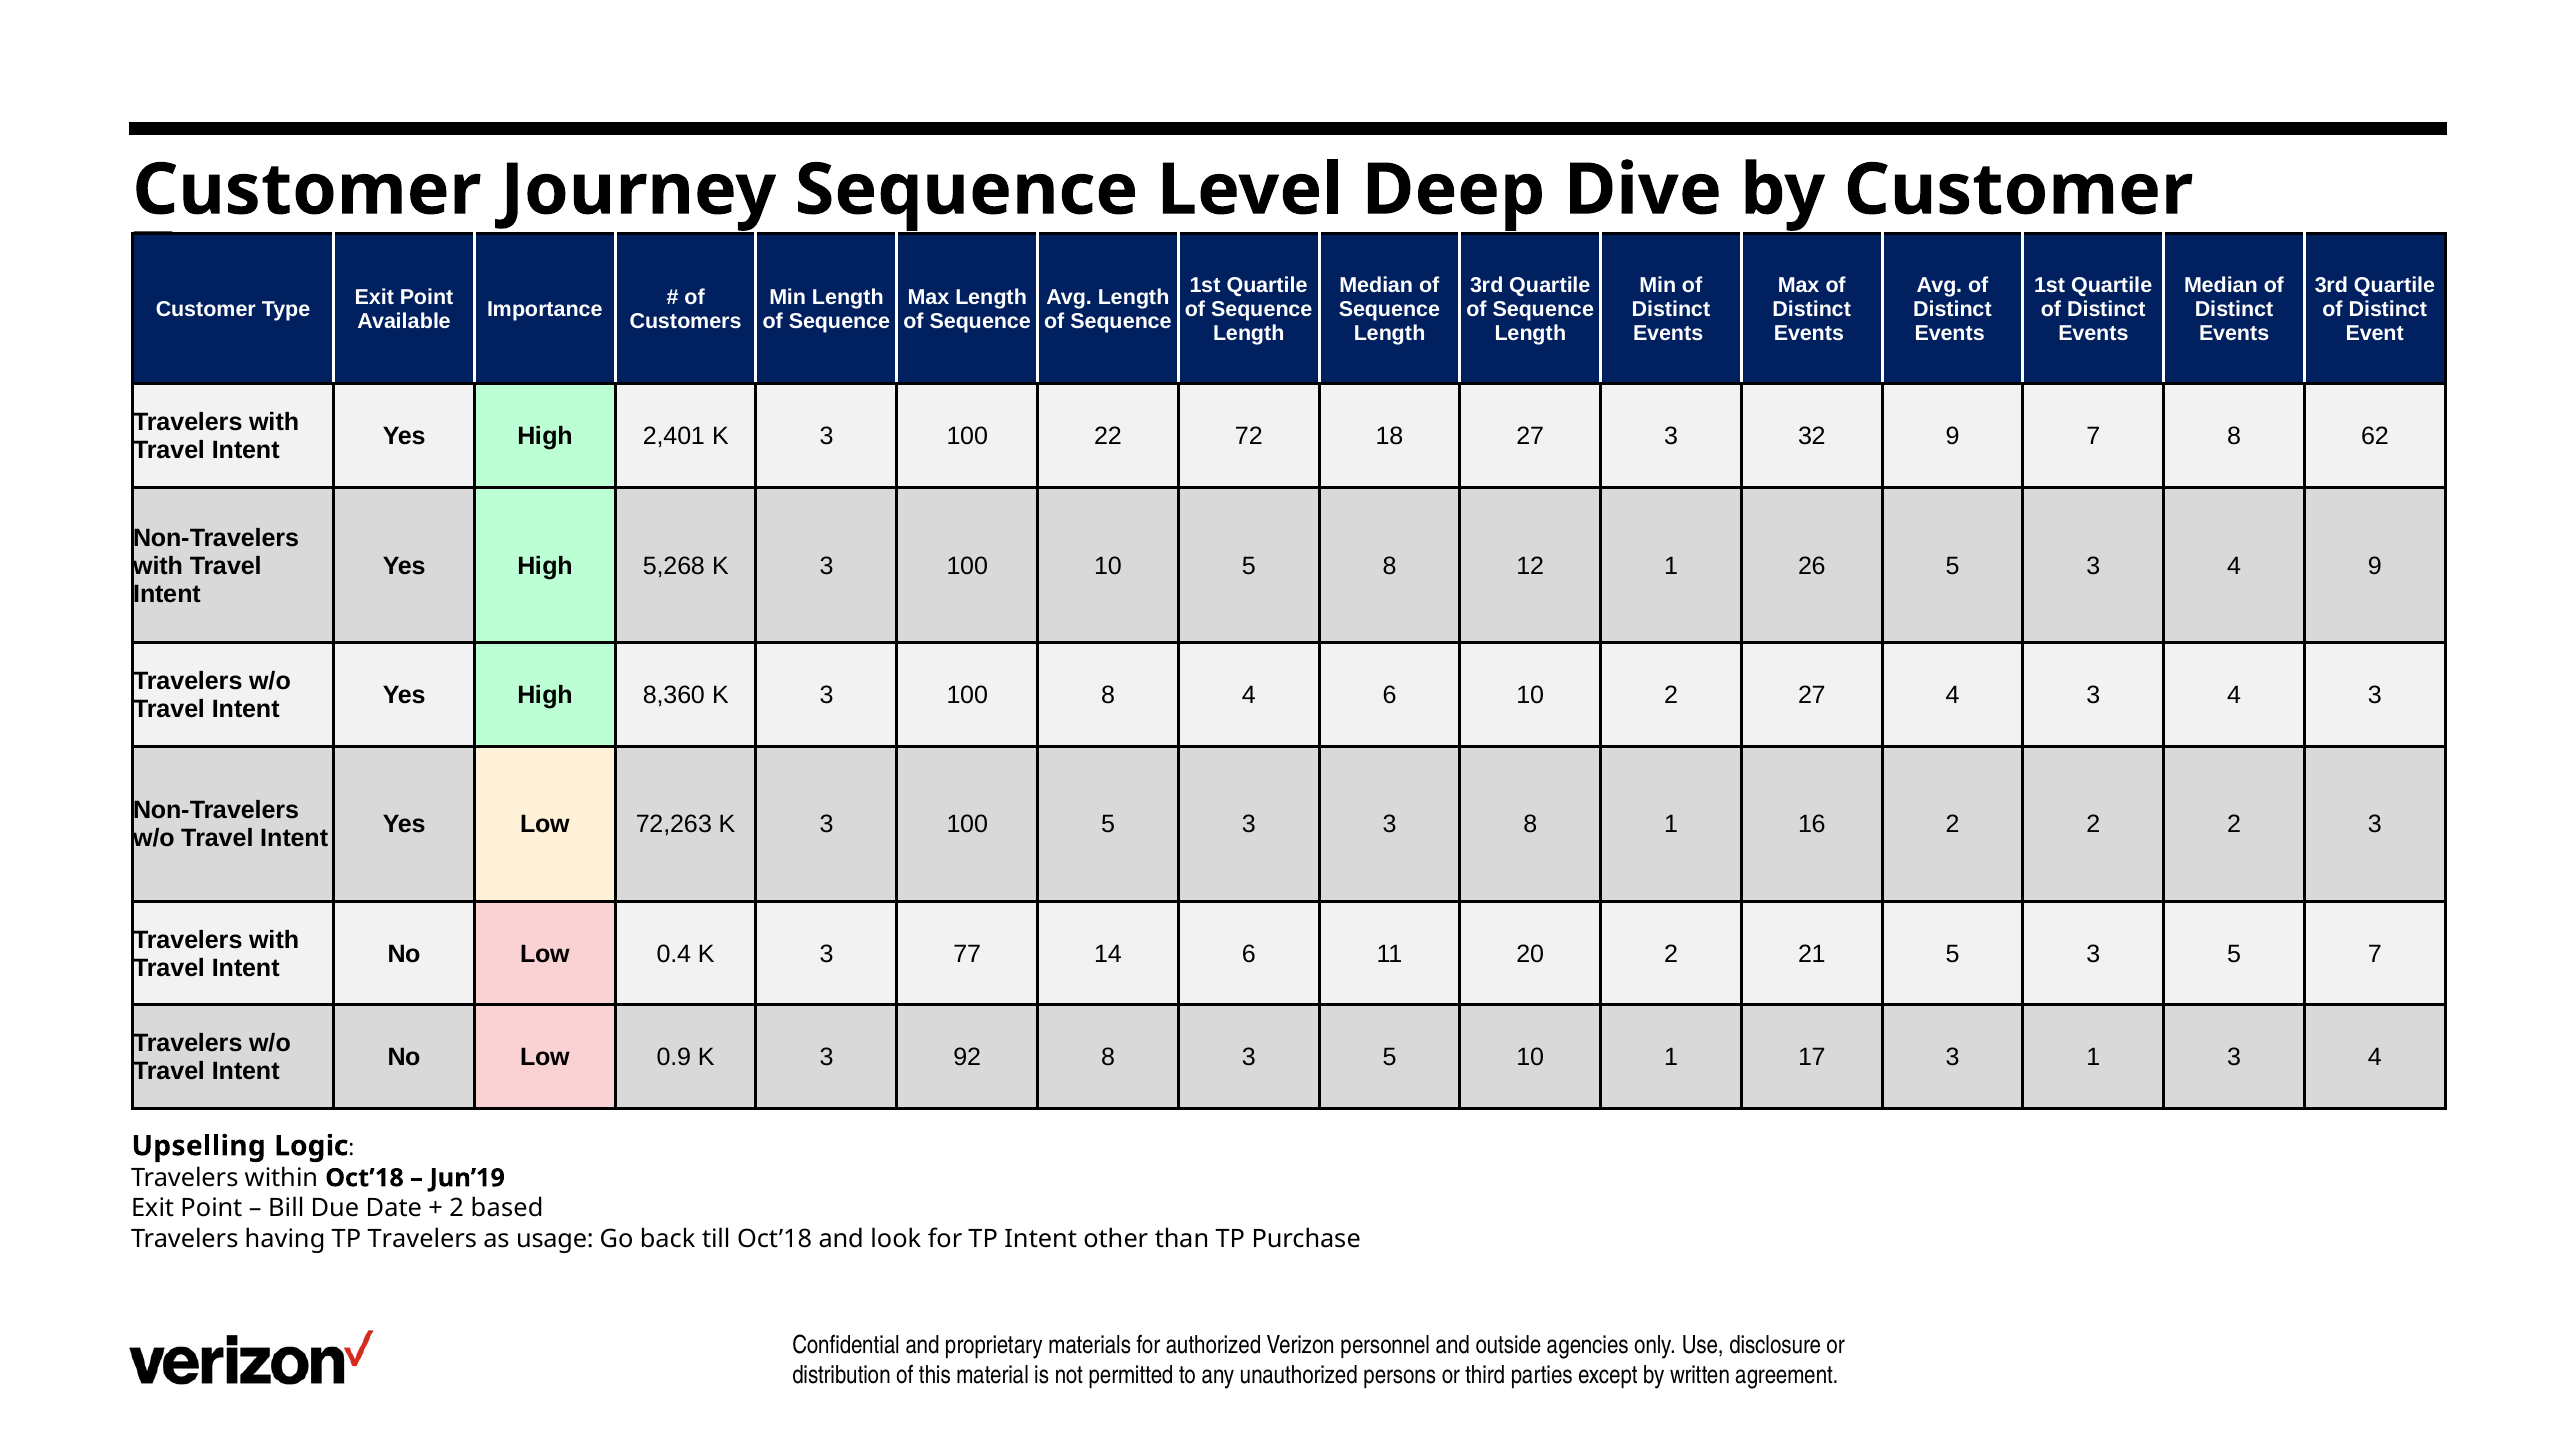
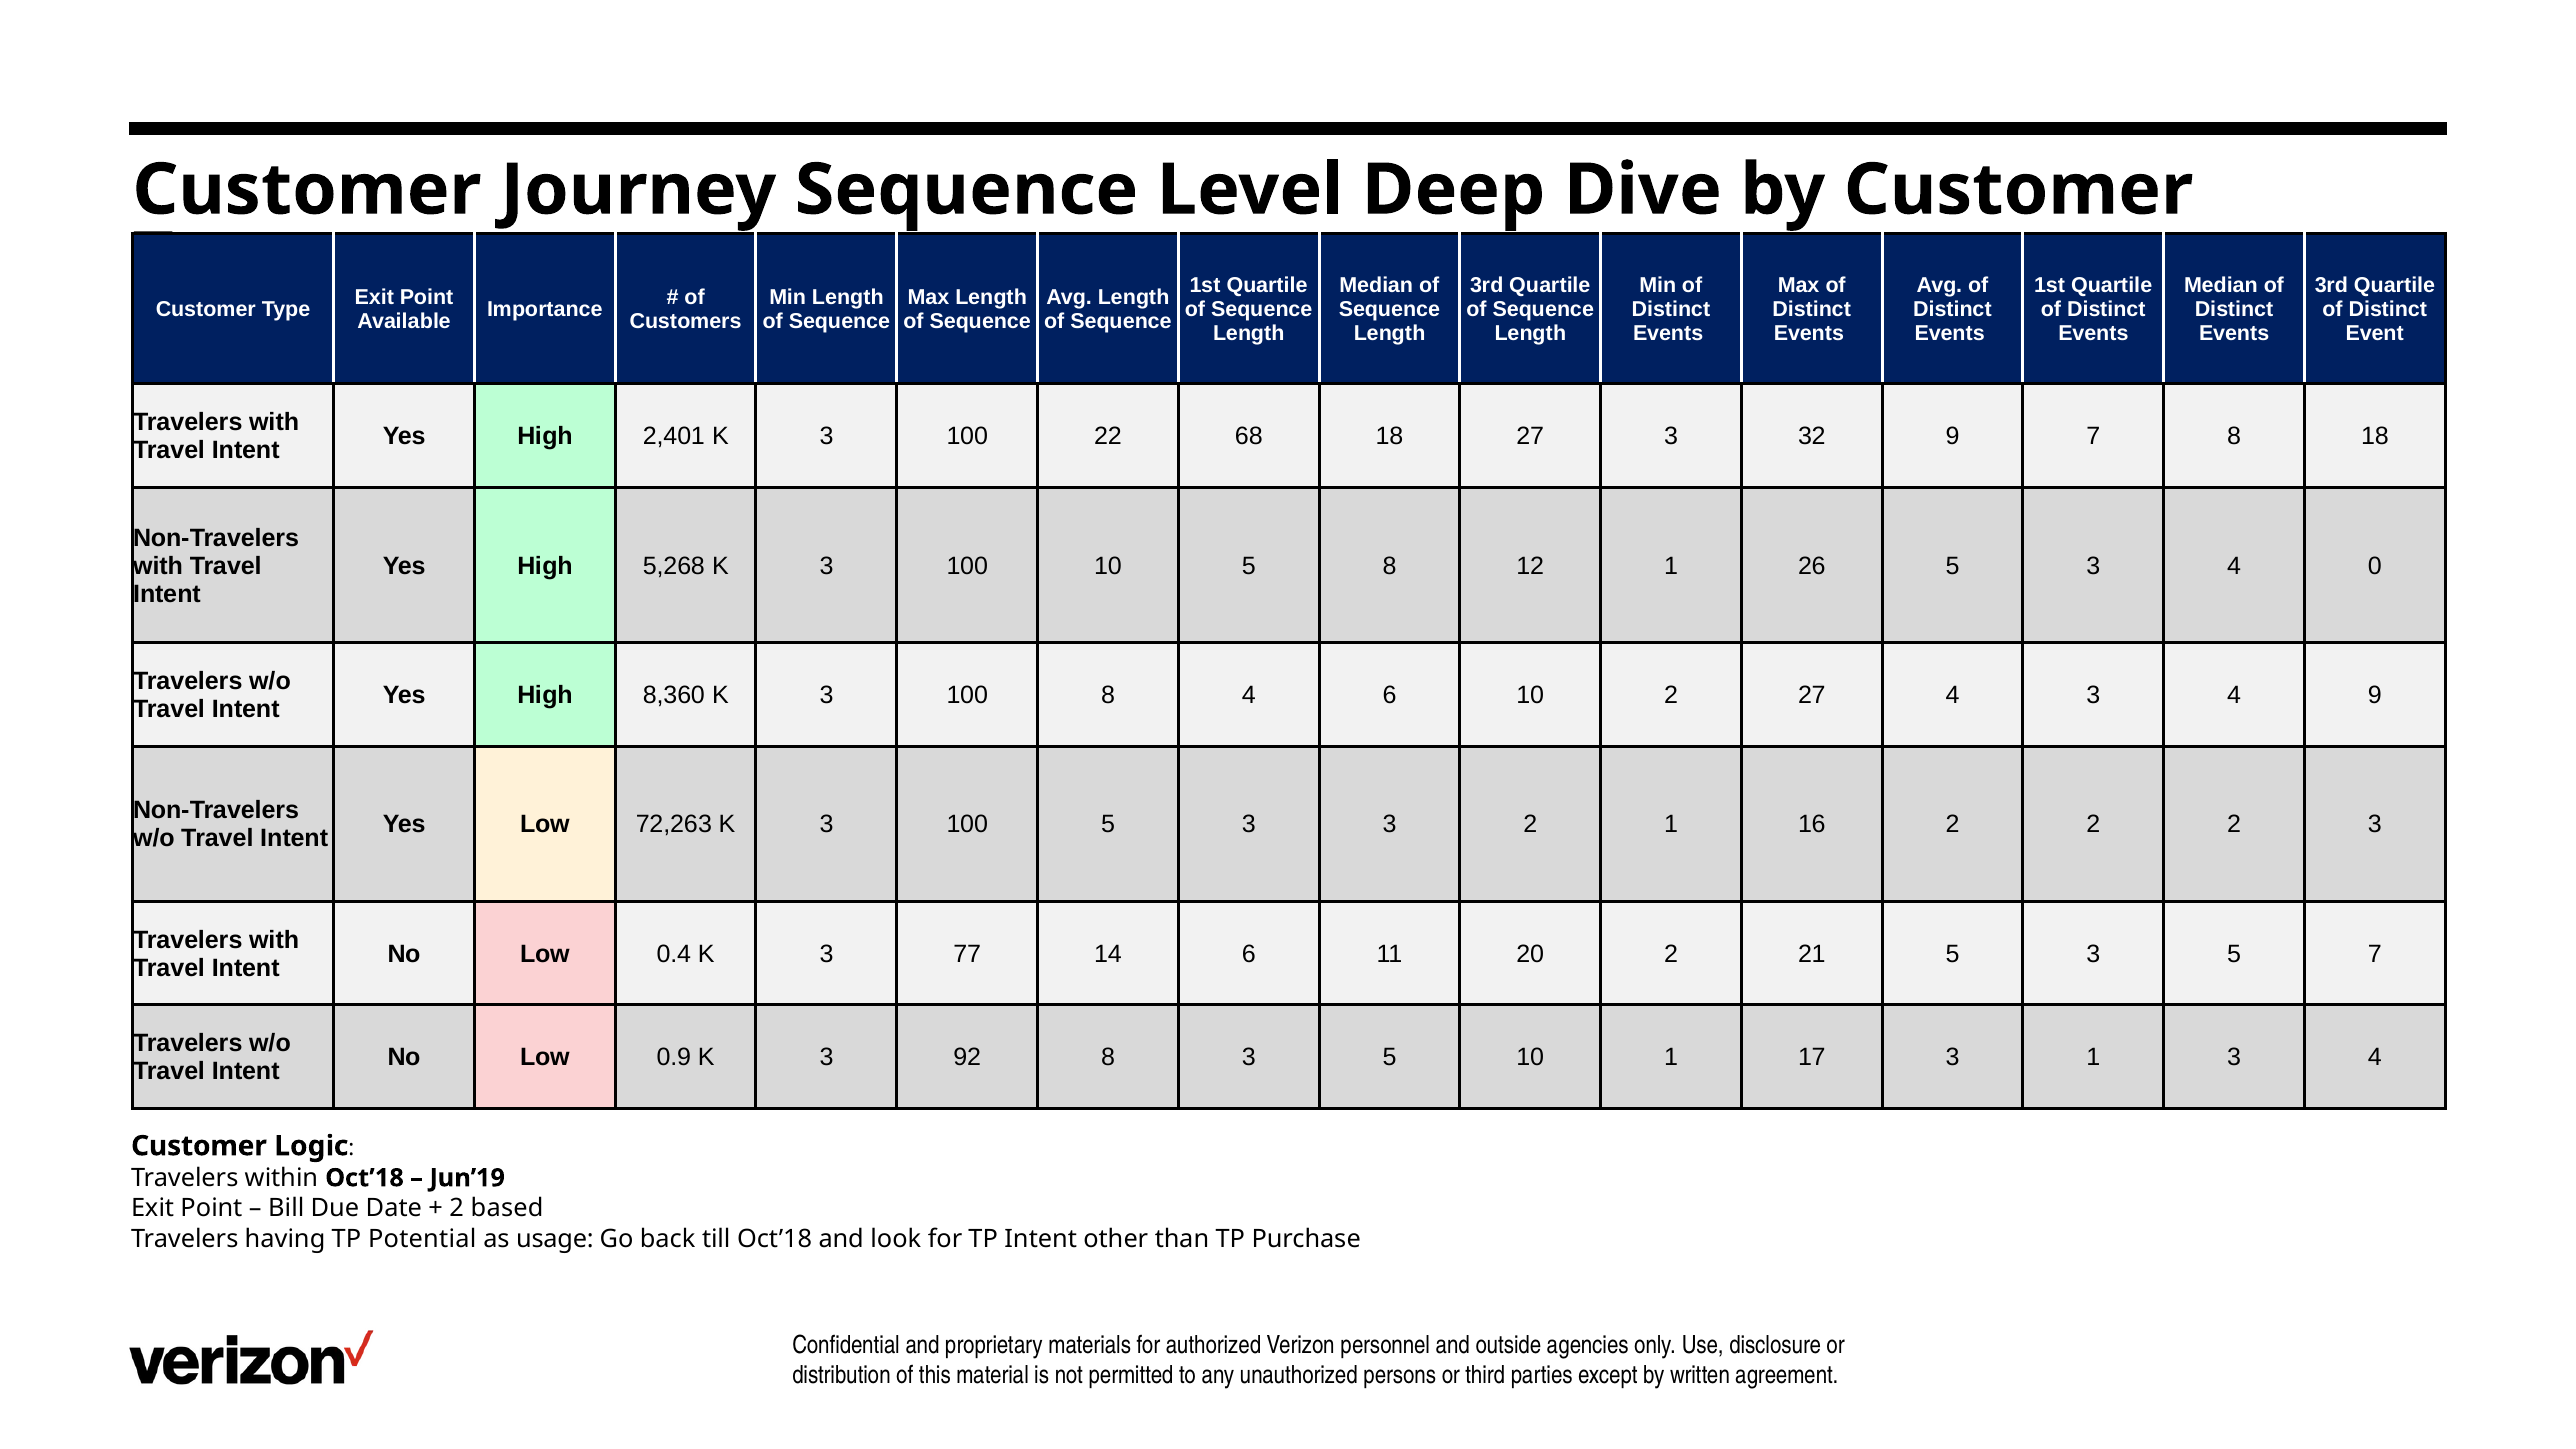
72: 72 -> 68 (1249, 437)
8 62: 62 -> 18 (2375, 437)
4 9: 9 -> 0 (2375, 566)
3 4 3: 3 -> 9 (2375, 695)
3 8: 8 -> 2 (1530, 825)
Upselling: Upselling -> Customer (199, 1146)
TP Travelers: Travelers -> Potential (422, 1239)
